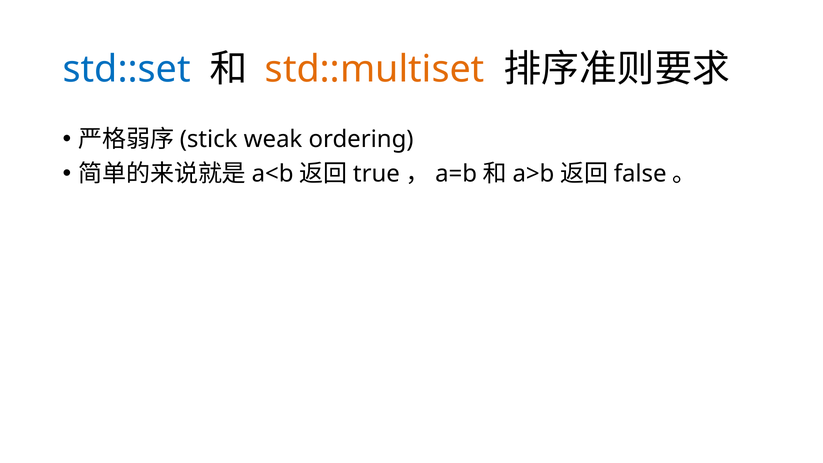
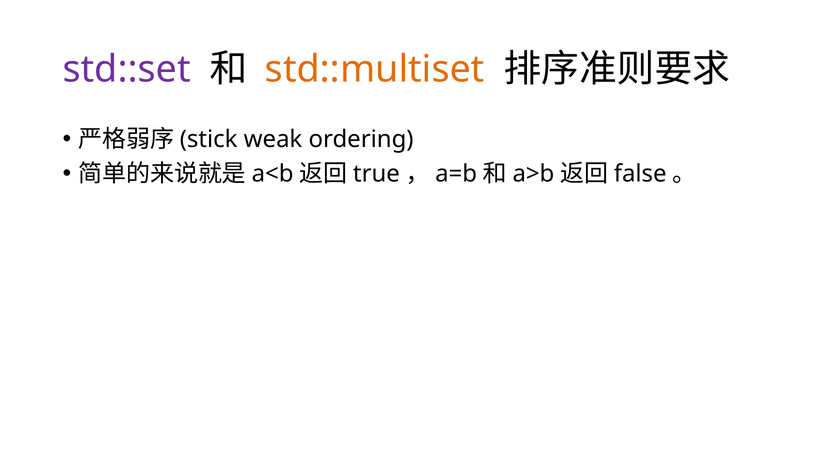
std::set colour: blue -> purple (127, 69)
